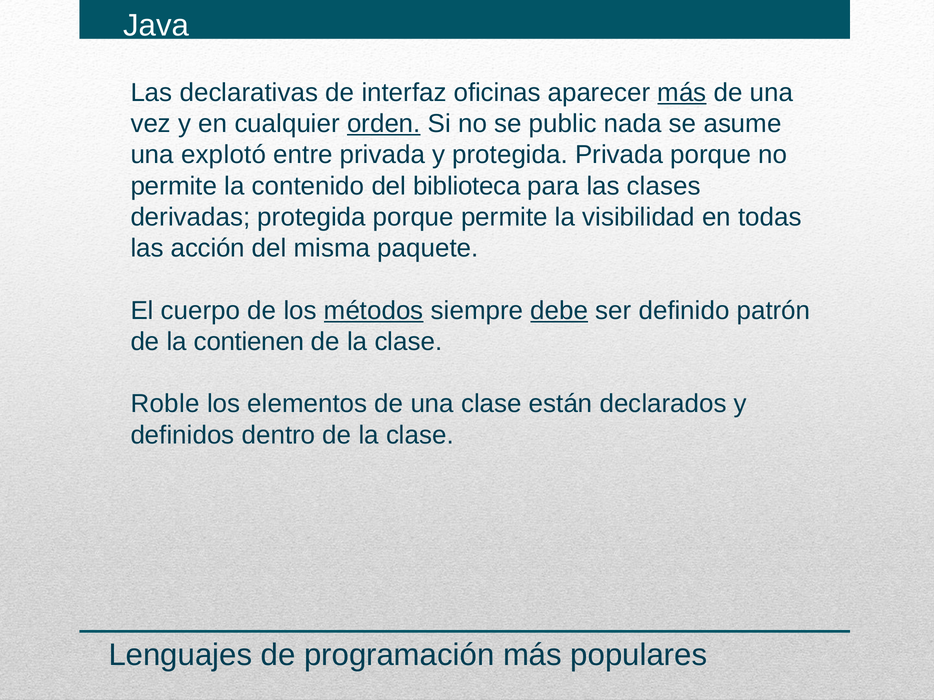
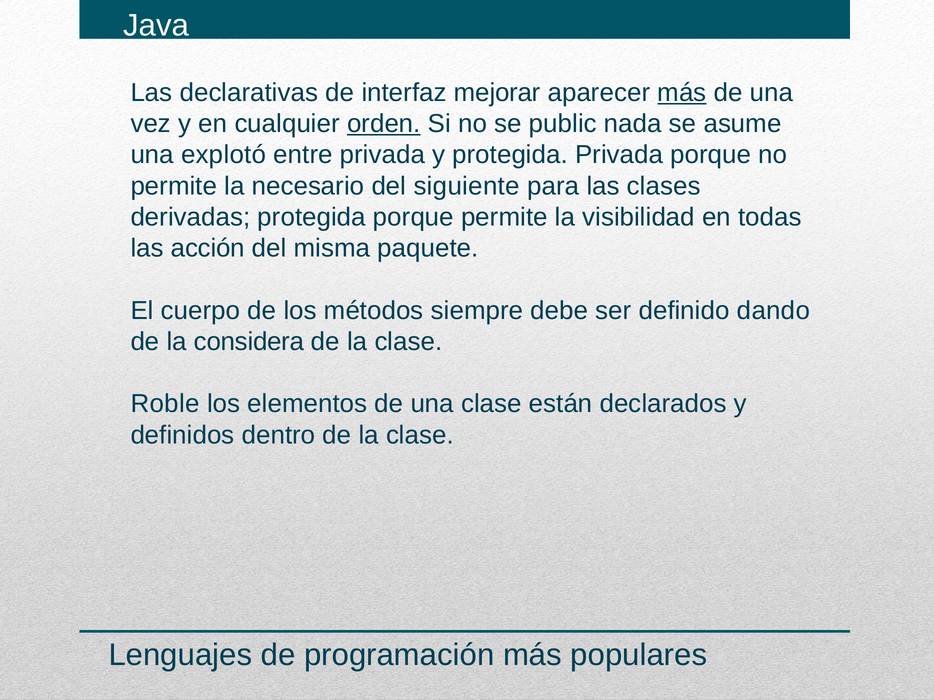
oficinas: oficinas -> mejorar (497, 93)
contenido: contenido -> necesario (308, 186)
biblioteca: biblioteca -> siguiente (467, 186)
métodos underline: present -> none (374, 311)
debe underline: present -> none (559, 311)
patrón: patrón -> dando (773, 311)
contienen: contienen -> considera (249, 342)
